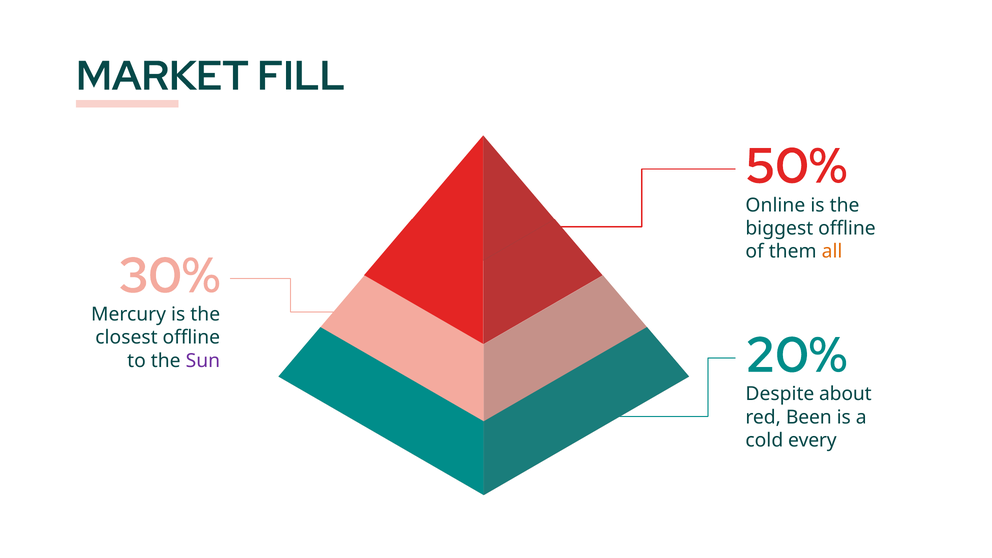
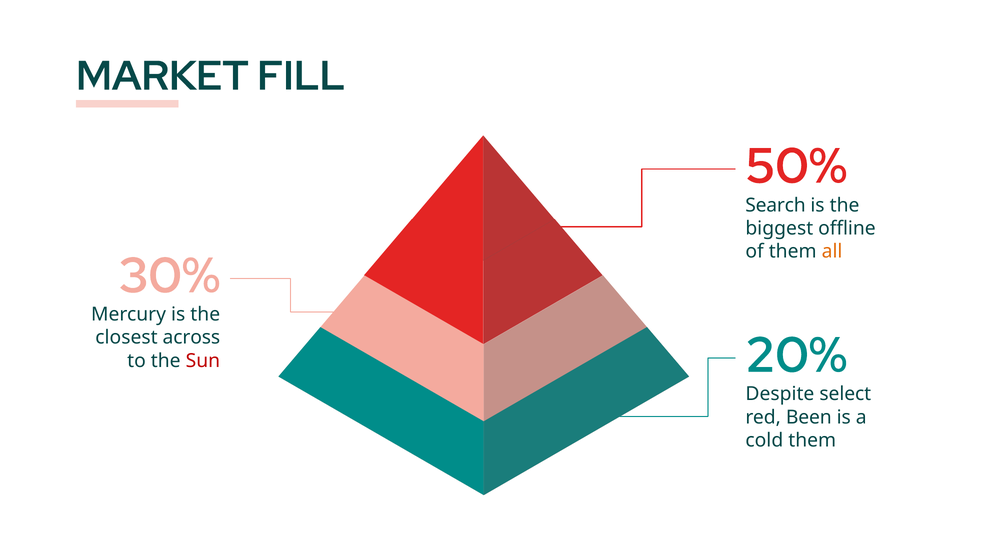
Online: Online -> Search (775, 205)
closest offline: offline -> across (191, 338)
Sun colour: purple -> red (203, 361)
about: about -> select (845, 394)
cold every: every -> them (812, 440)
